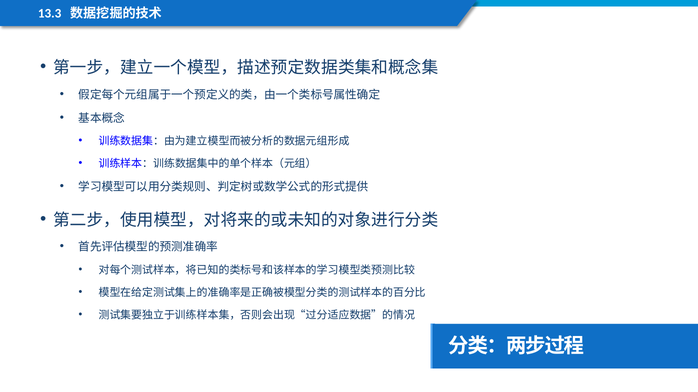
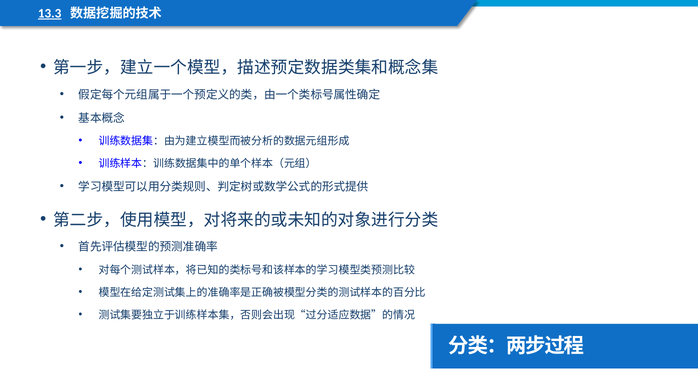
13.3 underline: none -> present (50, 14)
